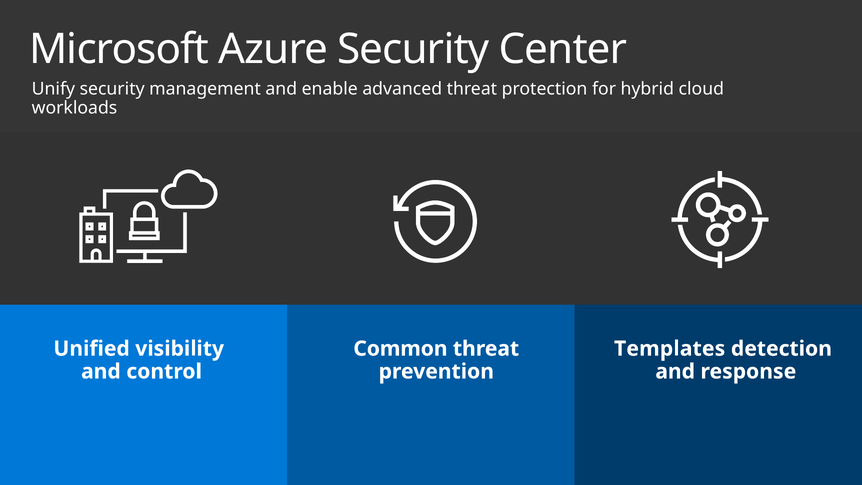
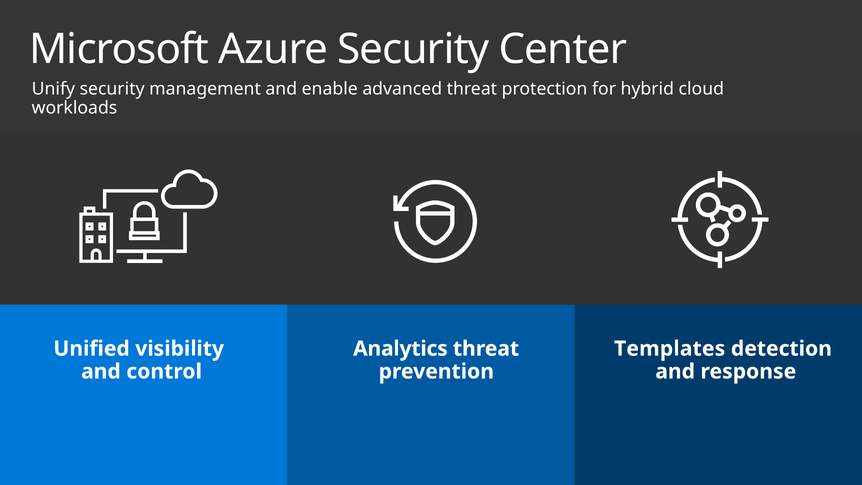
Common: Common -> Analytics (400, 349)
